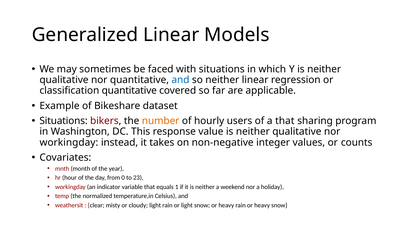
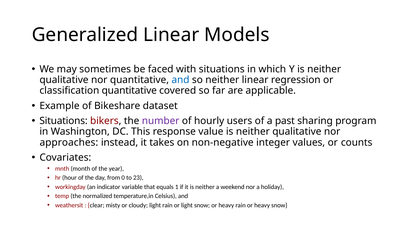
number colour: orange -> purple (161, 121)
a that: that -> past (285, 121)
workingday: workingday -> approaches (69, 142)
